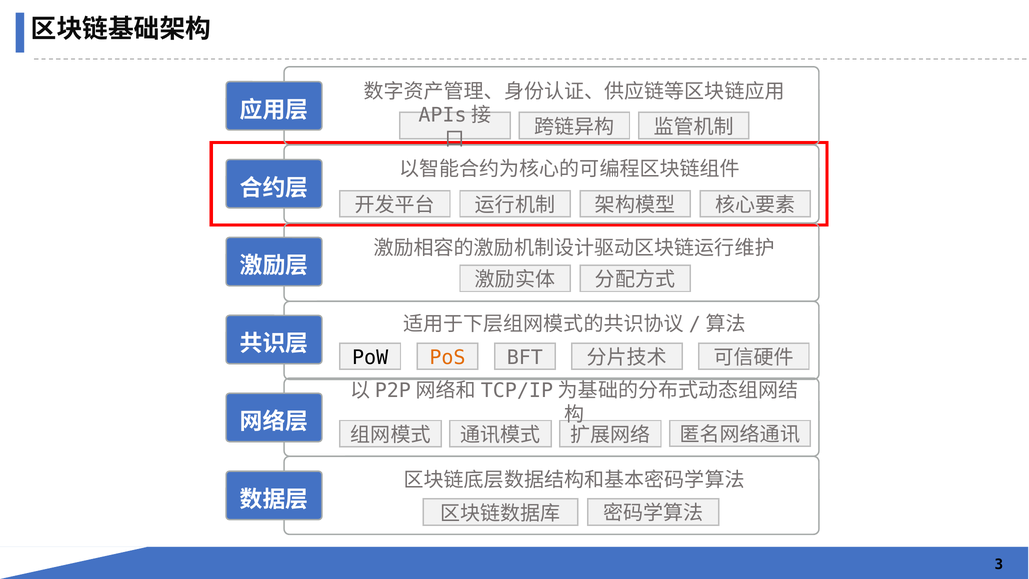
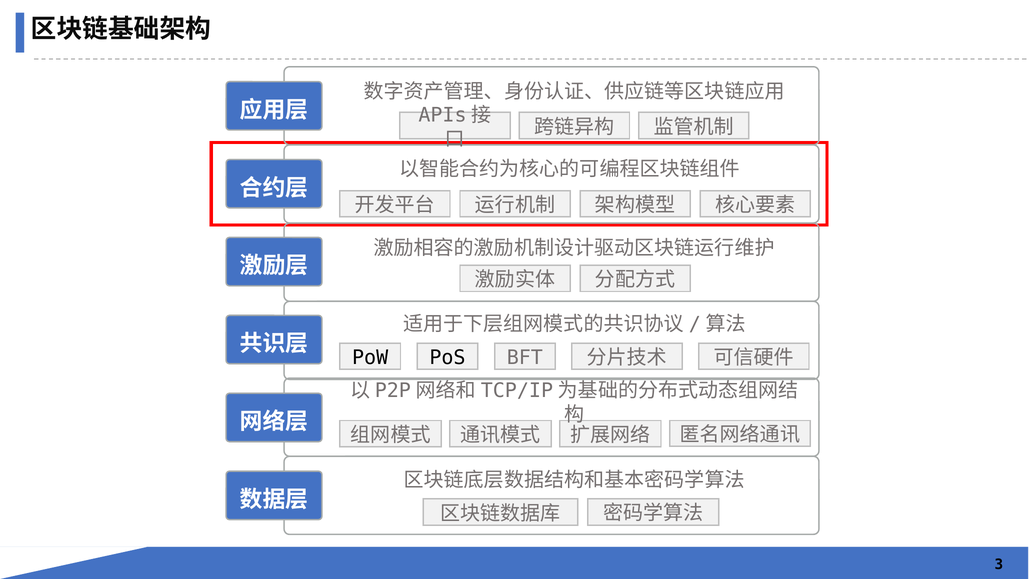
PoS colour: orange -> black (447, 358)
